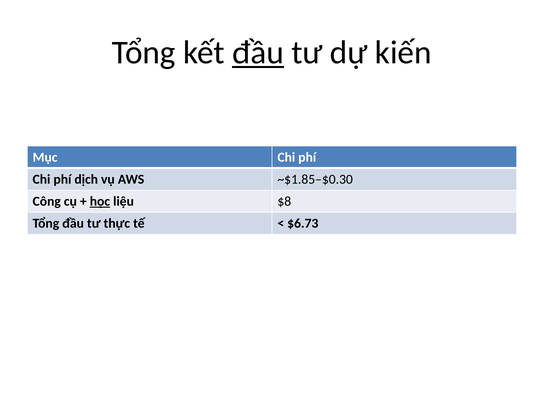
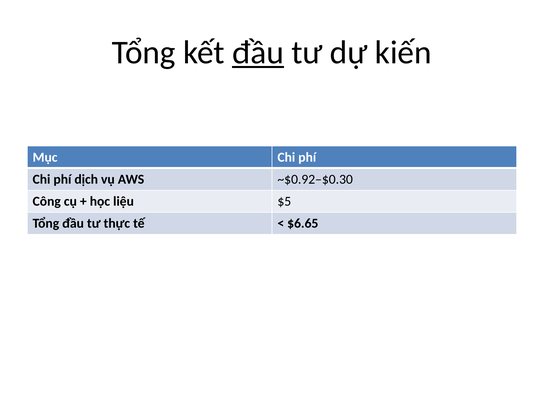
~$1.85–$0.30: ~$1.85–$0.30 -> ~$0.92–$0.30 (315, 179)
học underline: present -> none (100, 201)
$8: $8 -> $5 (284, 201)
$6.73: $6.73 -> $6.65 (303, 223)
